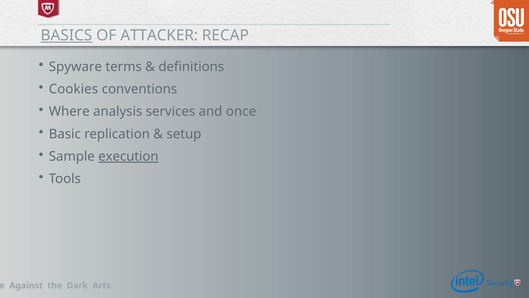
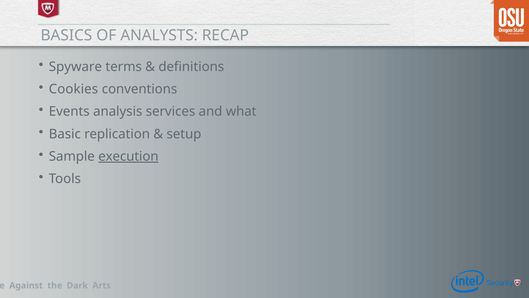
BASICS underline: present -> none (66, 35)
ATTACKER: ATTACKER -> ANALYSTS (159, 35)
Where: Where -> Events (69, 111)
once: once -> what (241, 111)
